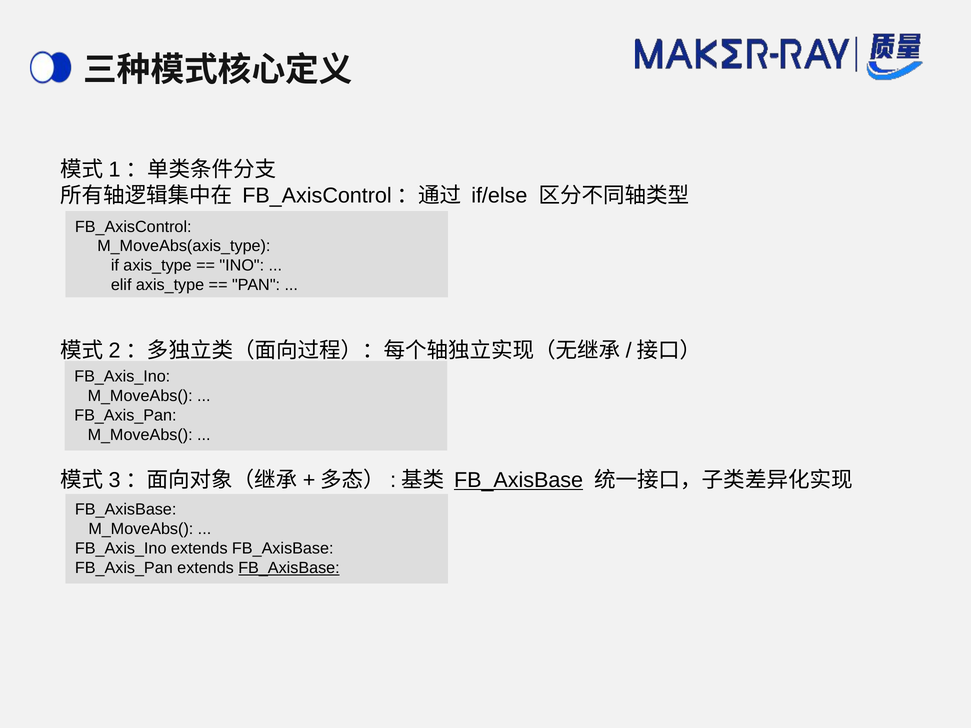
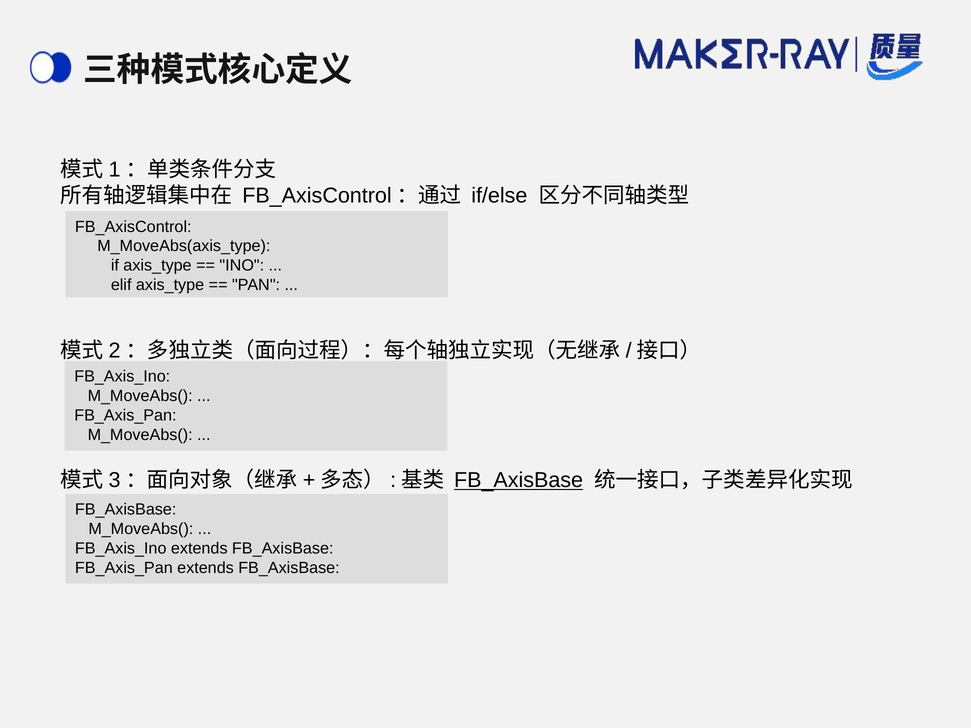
FB_AxisBase underline: present -> none (289, 568)
